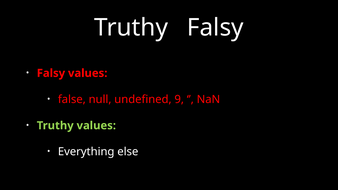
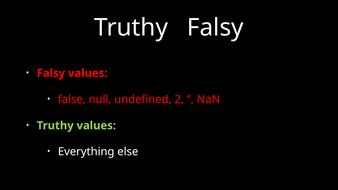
9: 9 -> 2 (179, 99)
